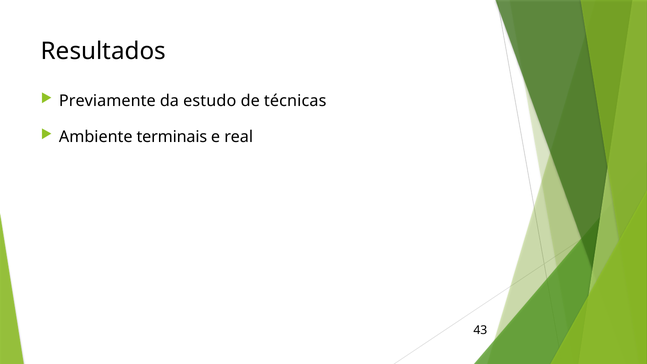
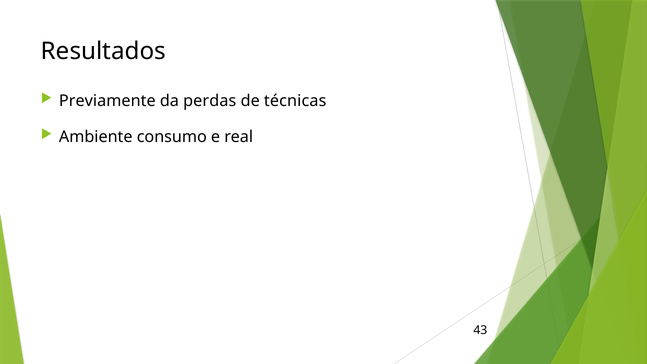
estudo: estudo -> perdas (210, 101)
terminais: terminais -> consumo (172, 137)
